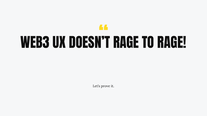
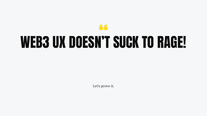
RAGE: RAGE -> SUCK (126, 44)
